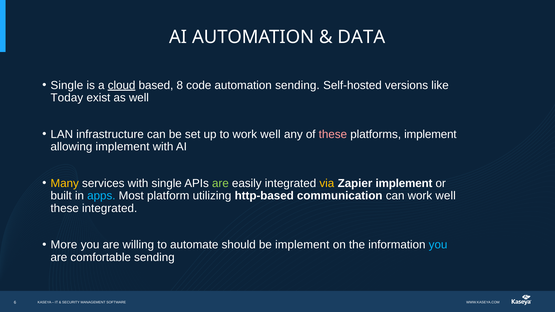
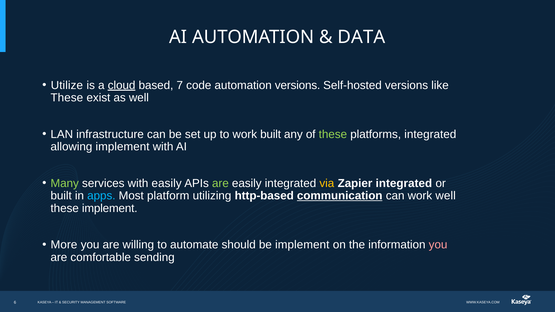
Single: Single -> Utilize (67, 85)
8: 8 -> 7 (180, 85)
automation sending: sending -> versions (298, 85)
Today: Today -> These (67, 98)
to work well: well -> built (271, 134)
these colour: pink -> light green (333, 134)
platforms implement: implement -> integrated (430, 134)
Many colour: yellow -> light green (65, 183)
with single: single -> easily (167, 183)
Zapier implement: implement -> integrated (404, 183)
communication underline: none -> present (340, 196)
these integrated: integrated -> implement (110, 208)
you colour: light blue -> pink (438, 245)
